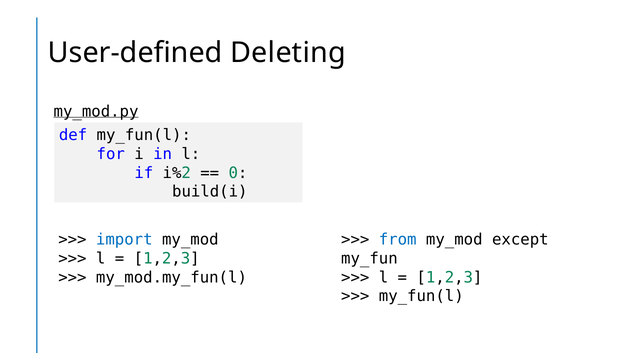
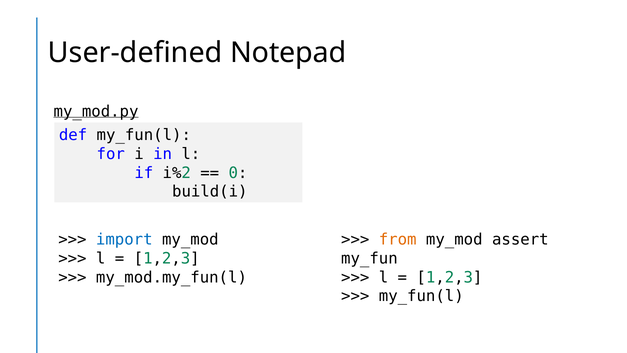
Deleting: Deleting -> Notepad (288, 53)
from colour: blue -> orange (398, 240)
except: except -> assert (520, 240)
